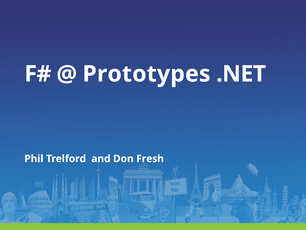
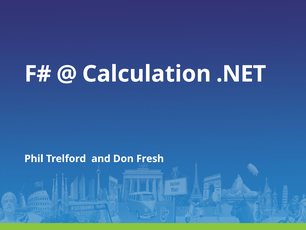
Prototypes: Prototypes -> Calculation (147, 74)
